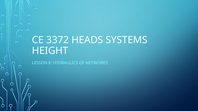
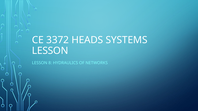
HEIGHT: HEIGHT -> LESSON (50, 51)
